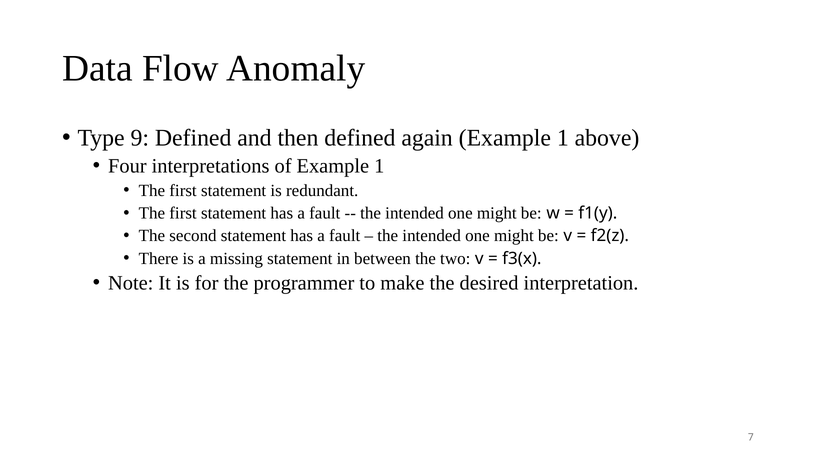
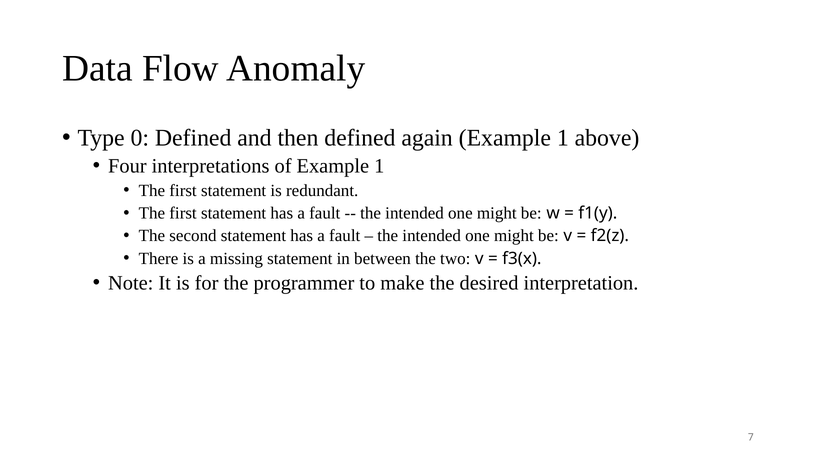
9: 9 -> 0 (140, 138)
